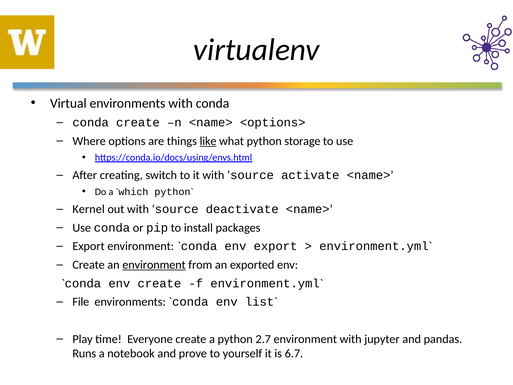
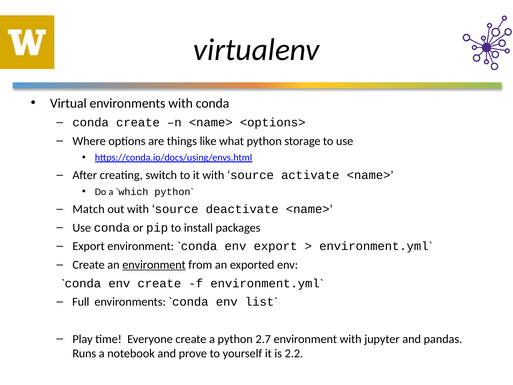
like underline: present -> none (208, 141)
Kernel: Kernel -> Match (89, 209)
File: File -> Full (81, 302)
6.7: 6.7 -> 2.2 (294, 353)
